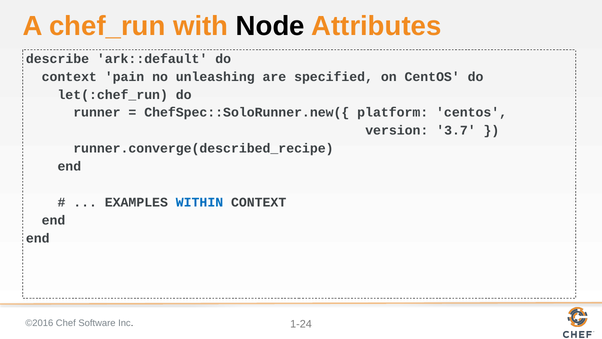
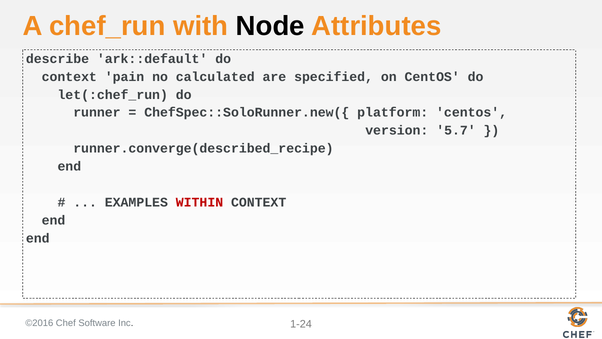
unleashing: unleashing -> calculated (215, 77)
3.7: 3.7 -> 5.7 (456, 130)
WITHIN colour: blue -> red (199, 202)
